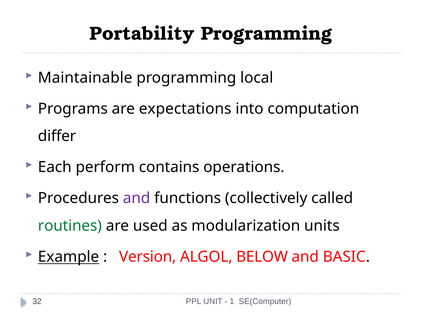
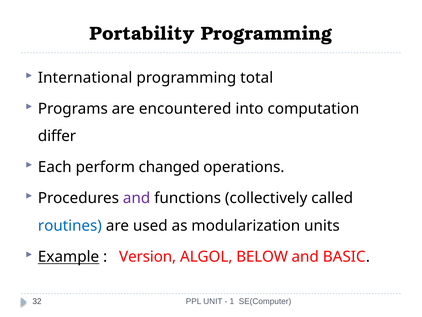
Maintainable: Maintainable -> International (85, 78)
local: local -> total (257, 78)
expectations: expectations -> encountered (185, 109)
contains: contains -> changed (169, 167)
routines colour: green -> blue (70, 225)
